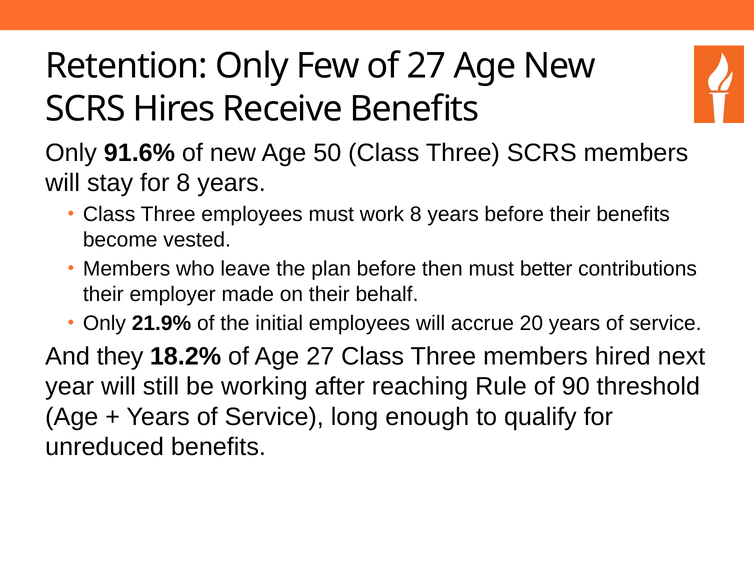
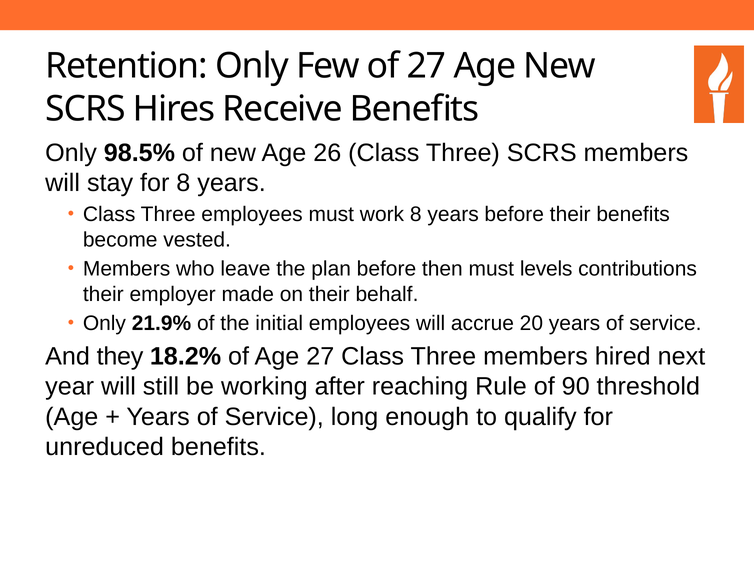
91.6%: 91.6% -> 98.5% (139, 153)
50: 50 -> 26 (327, 153)
better: better -> levels (546, 269)
